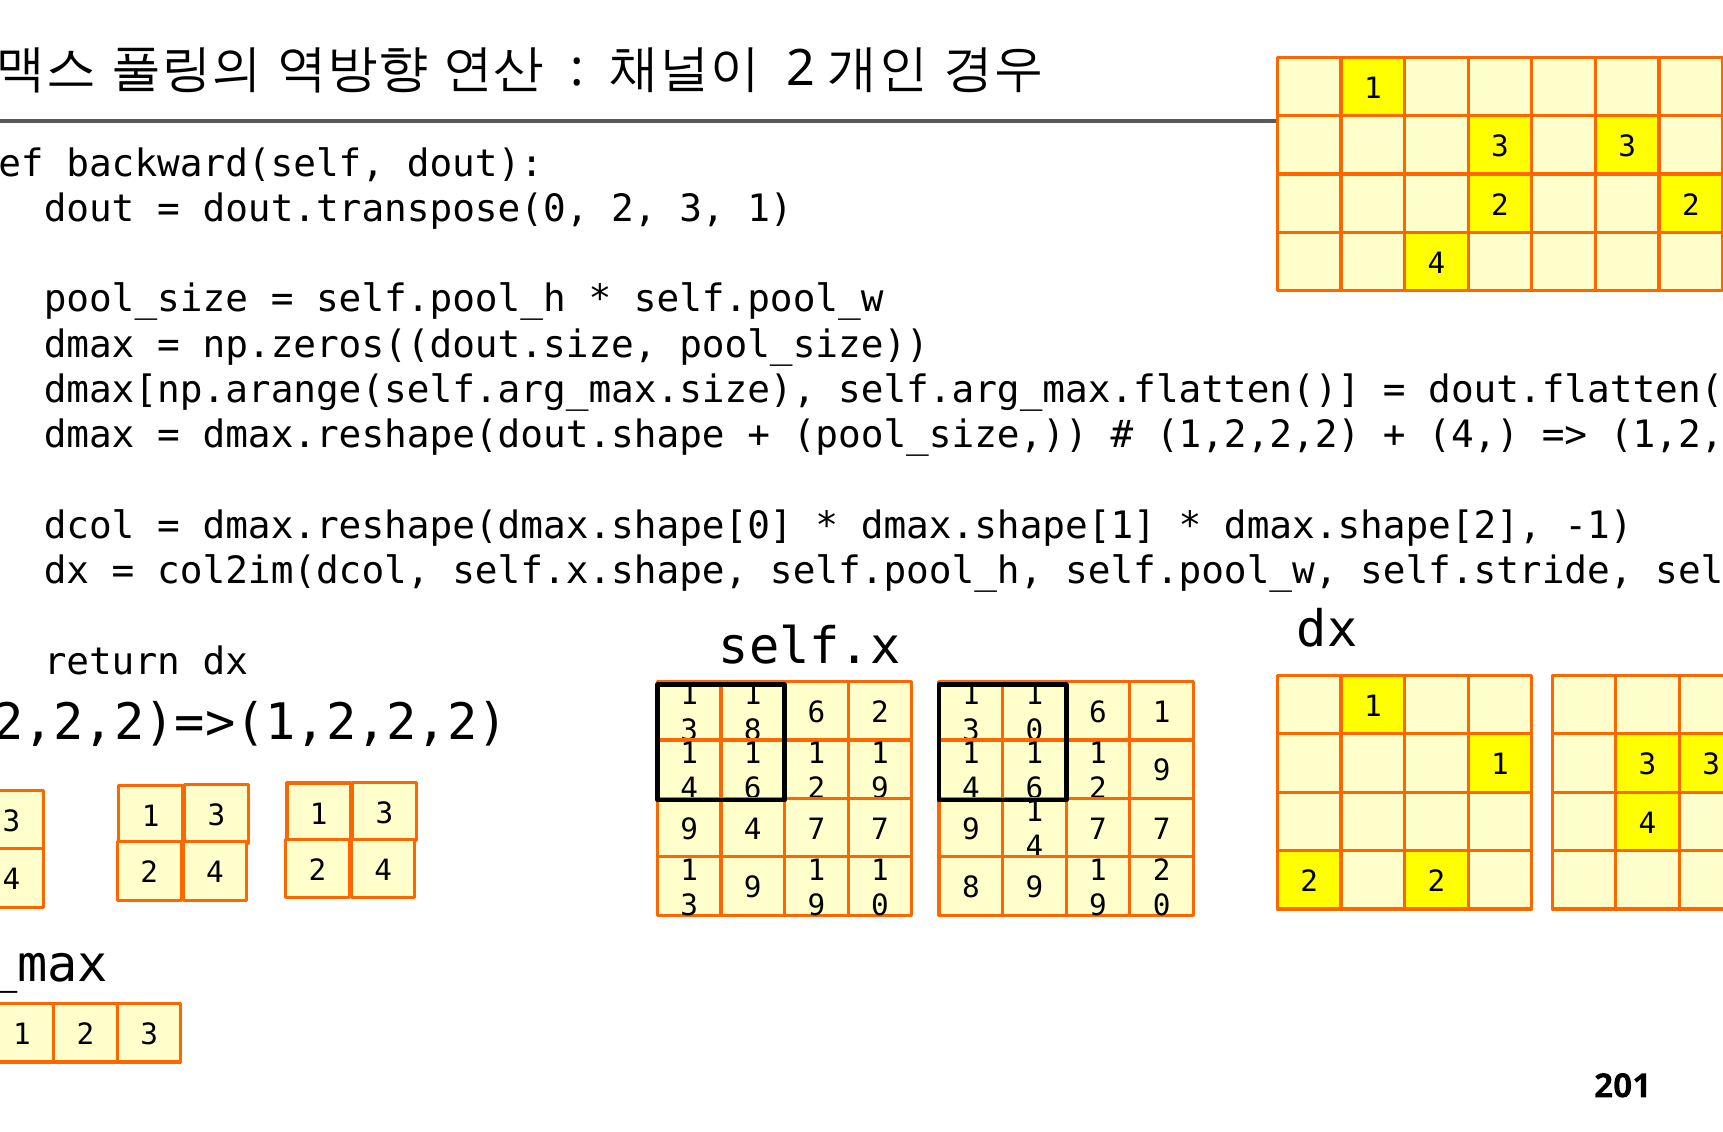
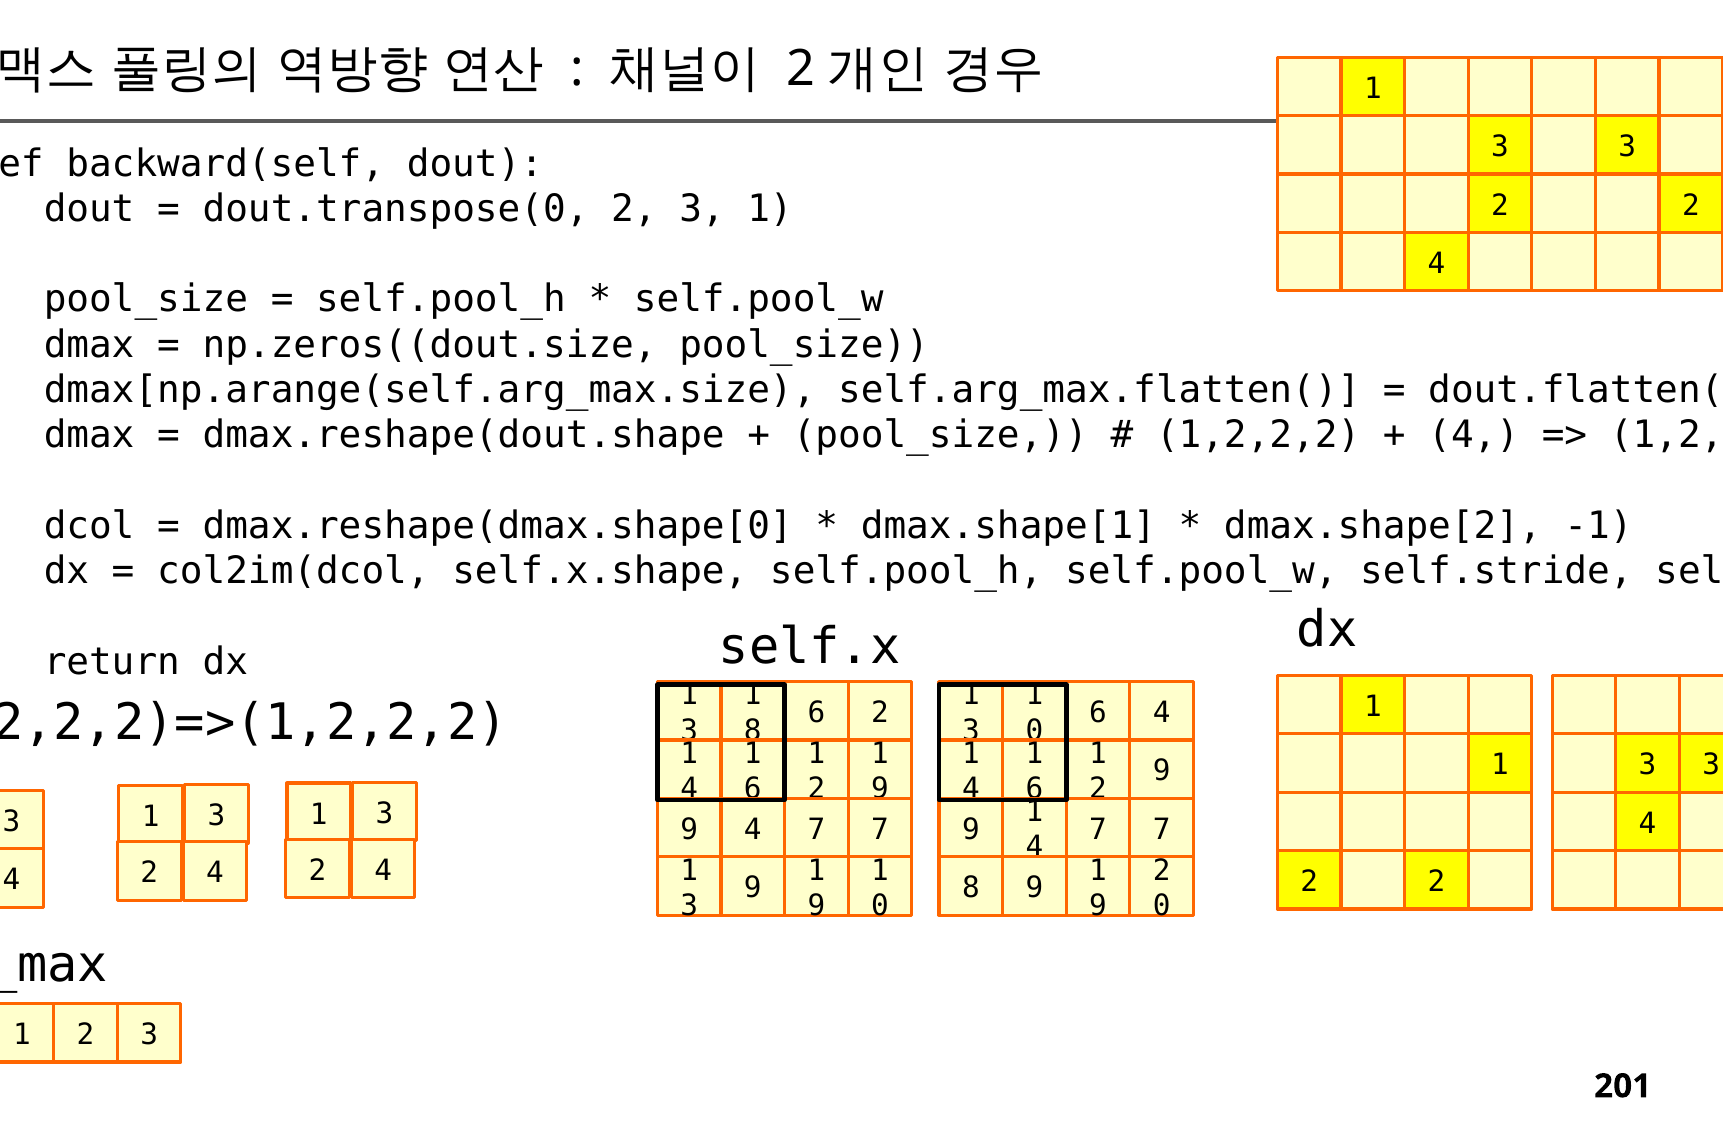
1: 1 -> 4 (1162, 713)
